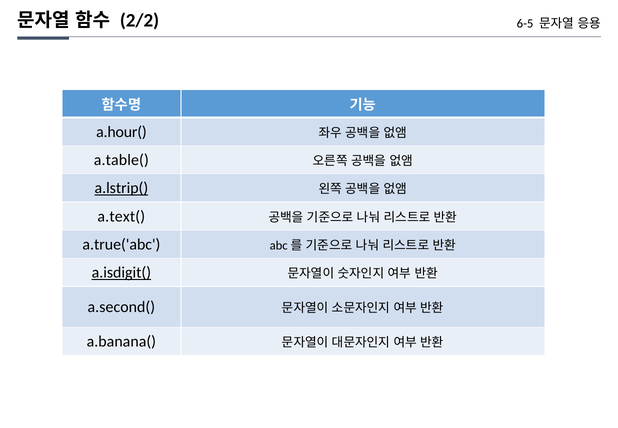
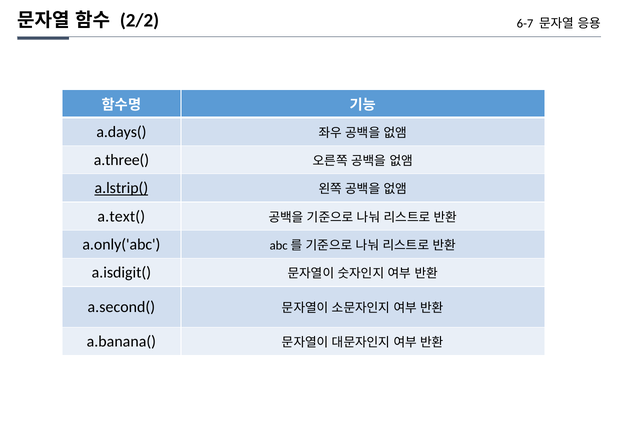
6-5: 6-5 -> 6-7 (525, 23)
a.hour(: a.hour( -> a.days( (121, 132)
a.table(: a.table( -> a.three( (121, 160)
a.true('abc: a.true('abc -> a.only('abc (121, 244)
a.isdigit( underline: present -> none (121, 272)
